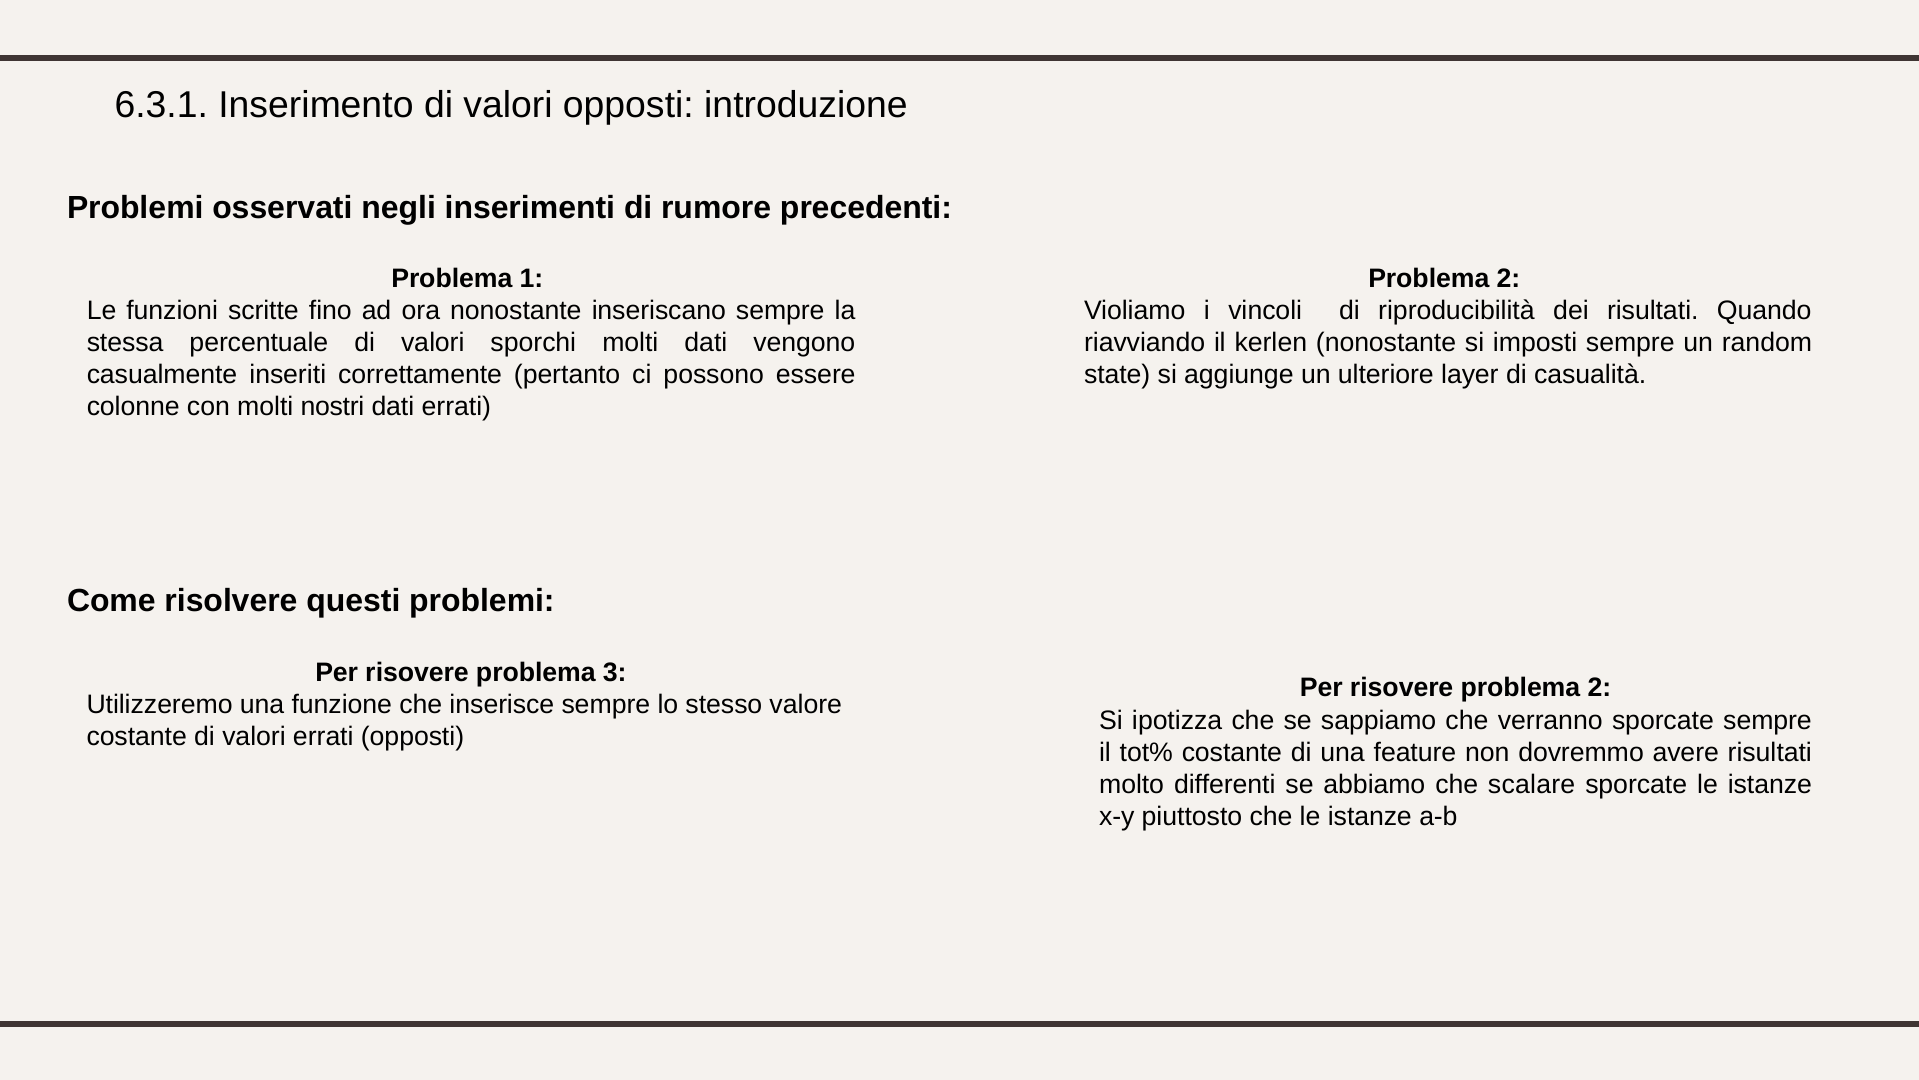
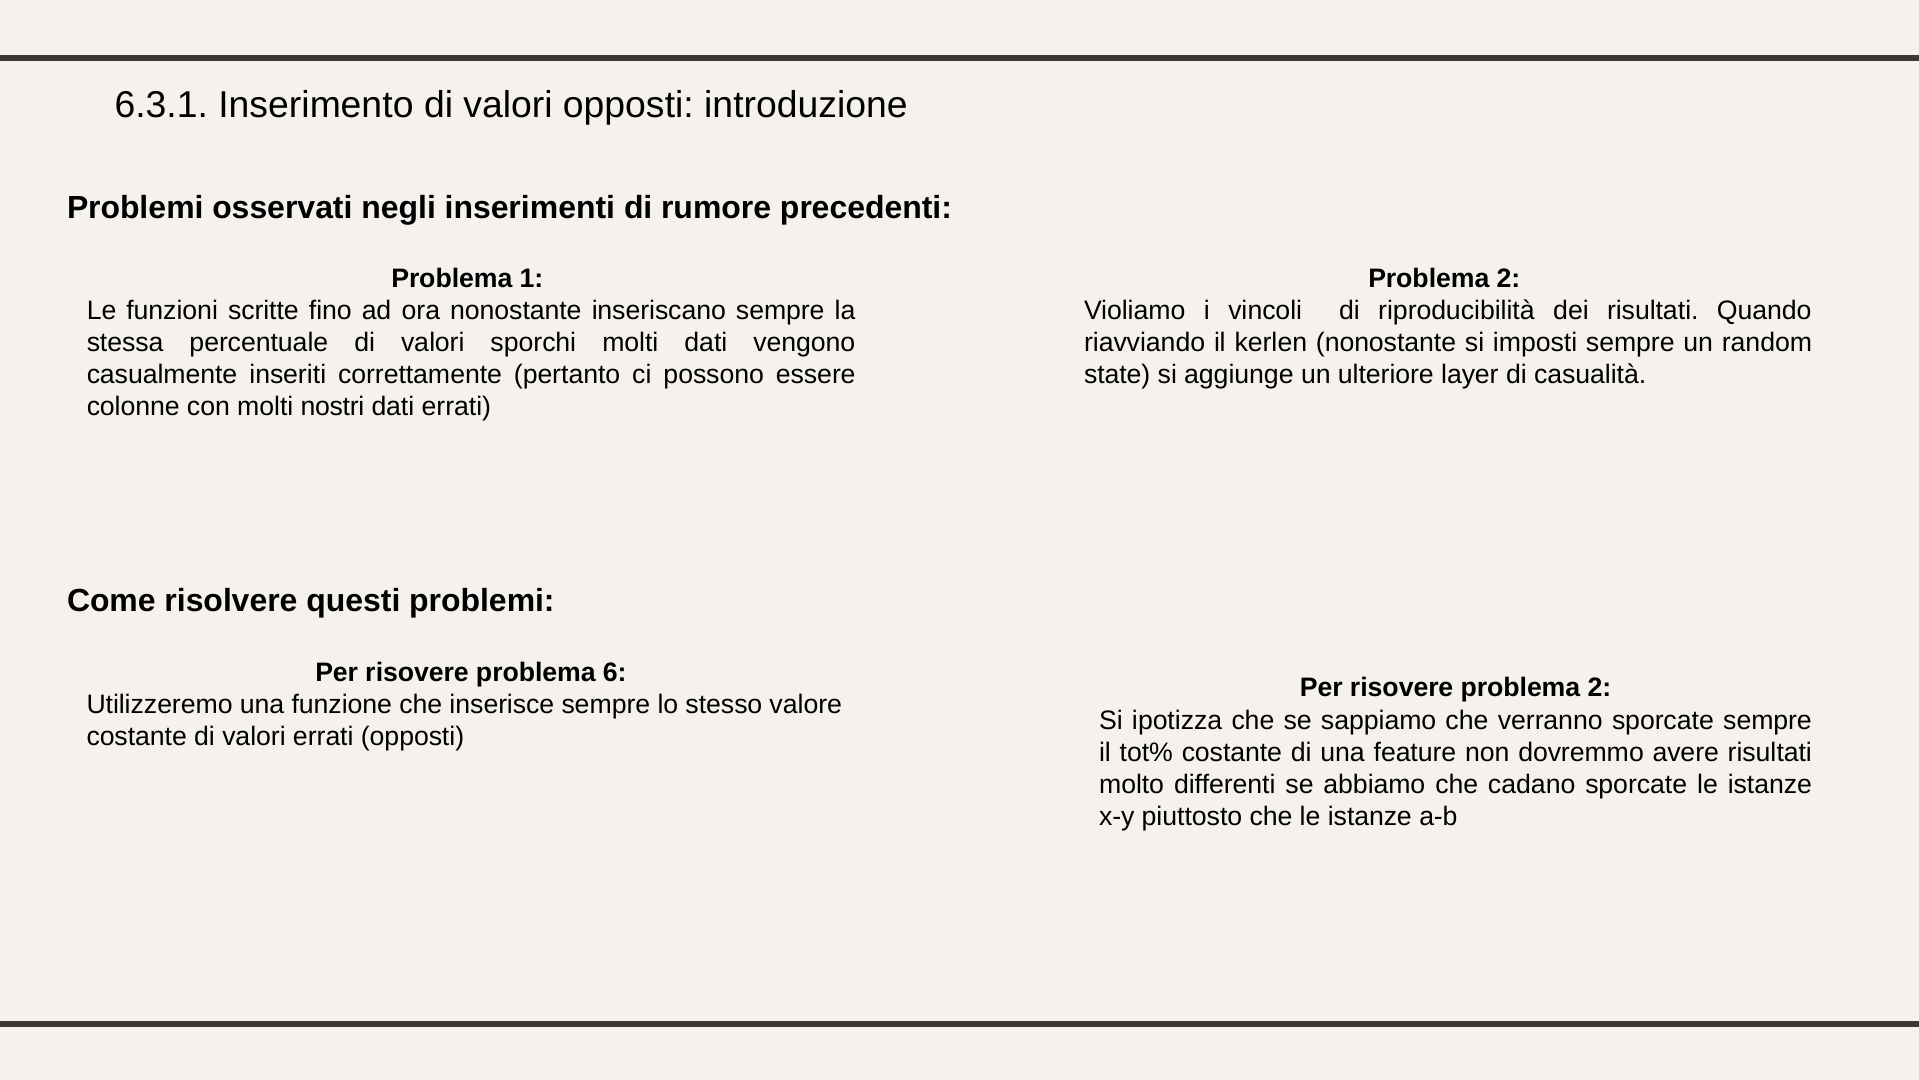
3: 3 -> 6 (615, 673)
scalare: scalare -> cadano (1532, 784)
